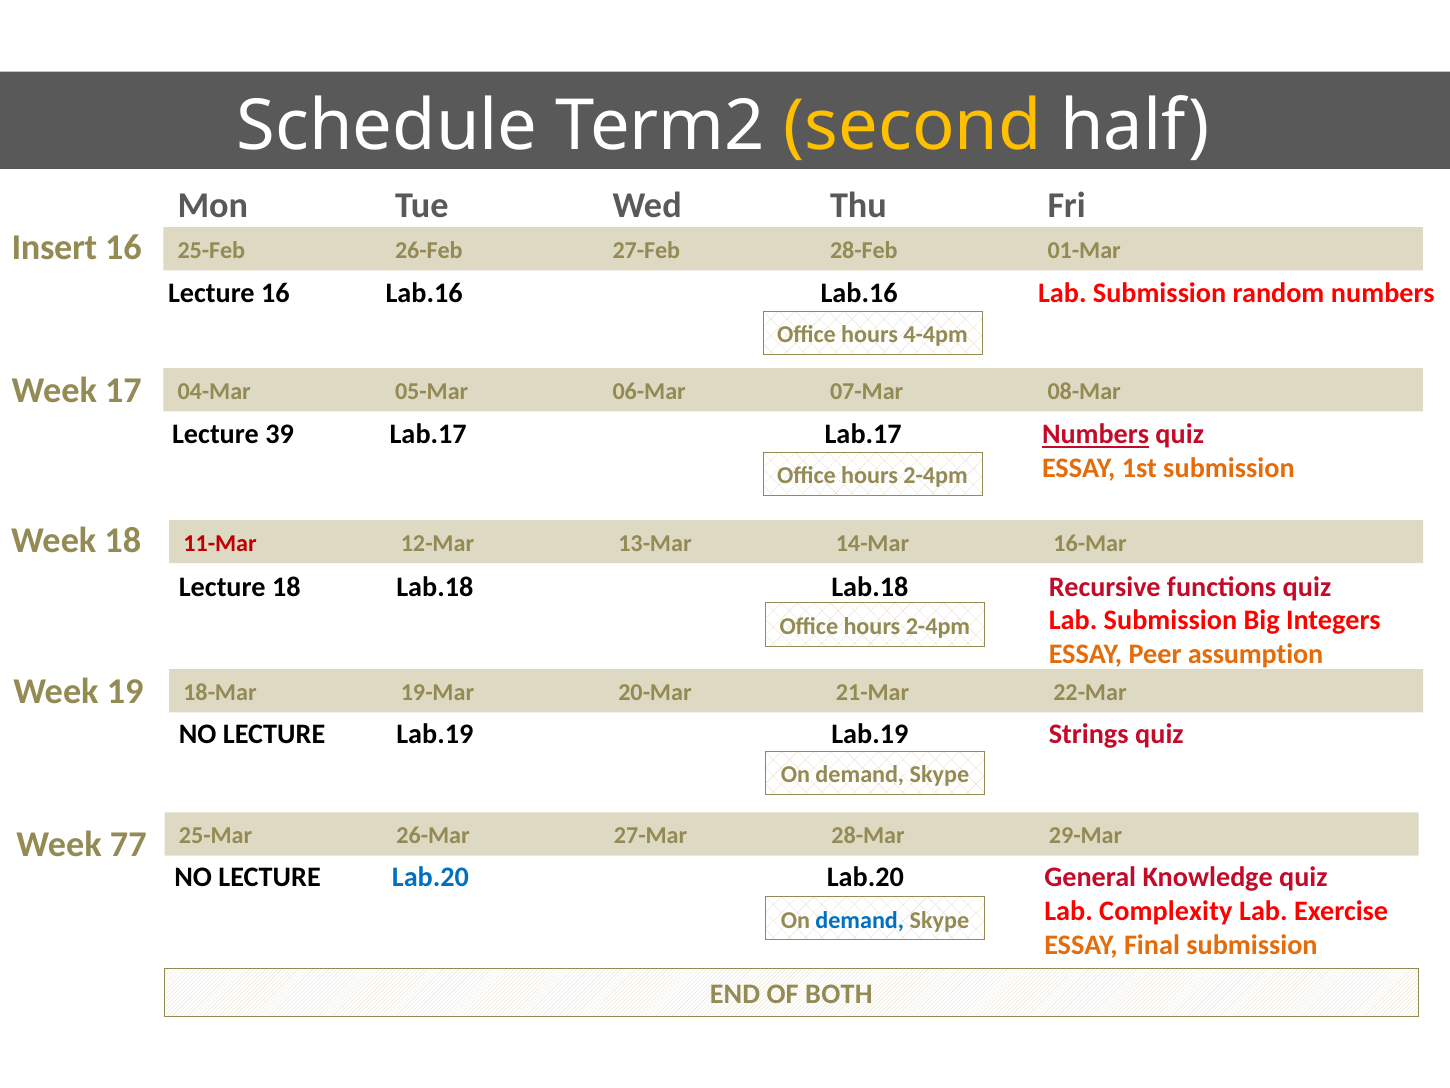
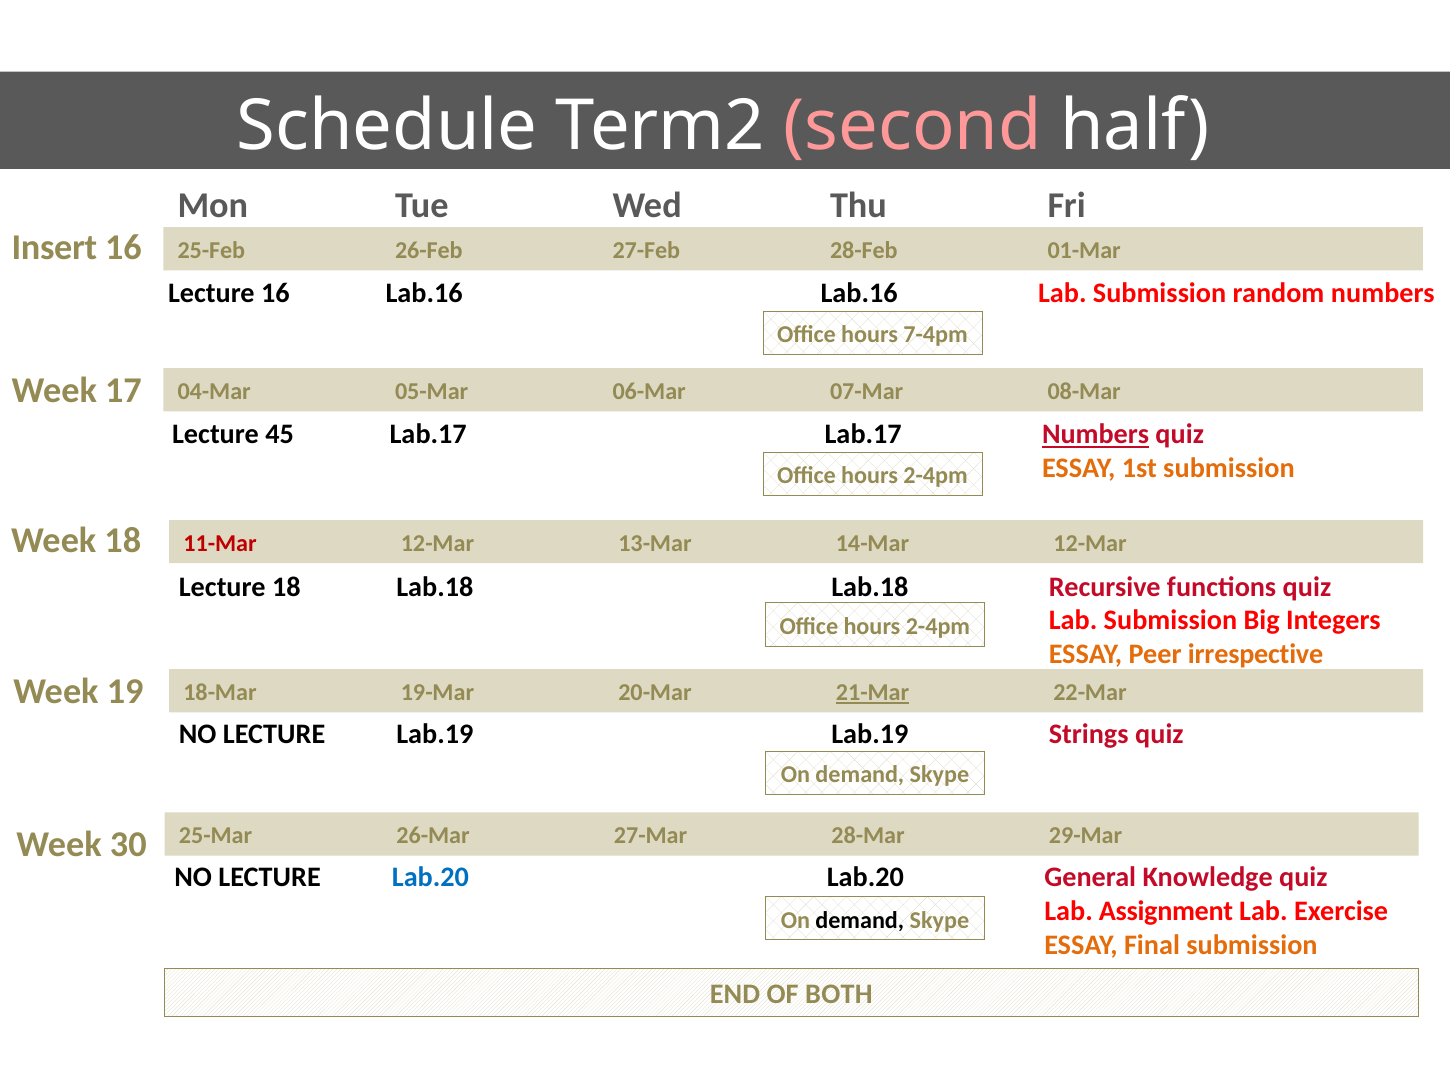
second colour: yellow -> pink (913, 126)
4-4pm: 4-4pm -> 7-4pm (936, 334)
39: 39 -> 45 (280, 434)
14-Mar 16-Mar: 16-Mar -> 12-Mar (1090, 543)
assumption: assumption -> irrespective (1256, 654)
21-Mar underline: none -> present (873, 692)
77: 77 -> 30 (128, 844)
Complexity: Complexity -> Assignment (1166, 911)
demand colour: blue -> black (860, 920)
